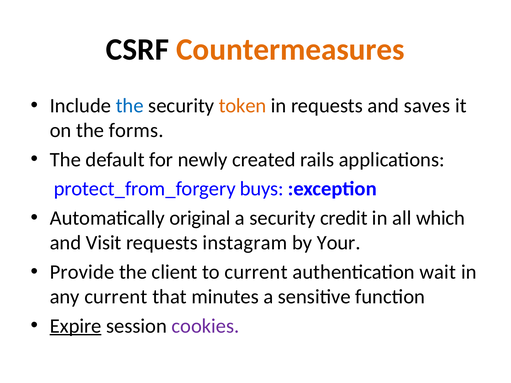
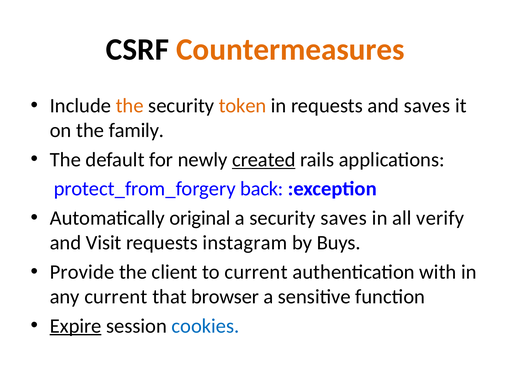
the colour: blue -> orange (130, 106)
forms: forms -> family (136, 130)
created underline: none -> present (264, 160)
buys: buys -> back (262, 189)
security credit: credit -> saves (344, 218)
which: which -> verify (440, 218)
Your: Your -> Buys (339, 243)
wait: wait -> with (438, 272)
minutes: minutes -> browser (225, 297)
cookies colour: purple -> blue (205, 326)
